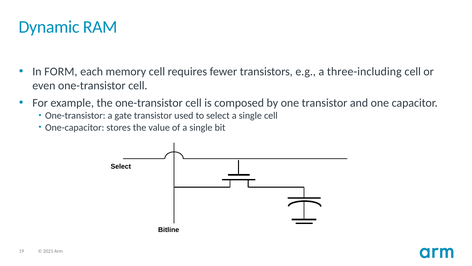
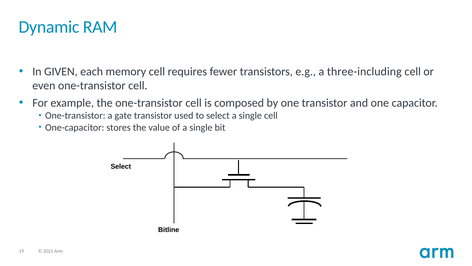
FORM: FORM -> GIVEN (61, 71)
